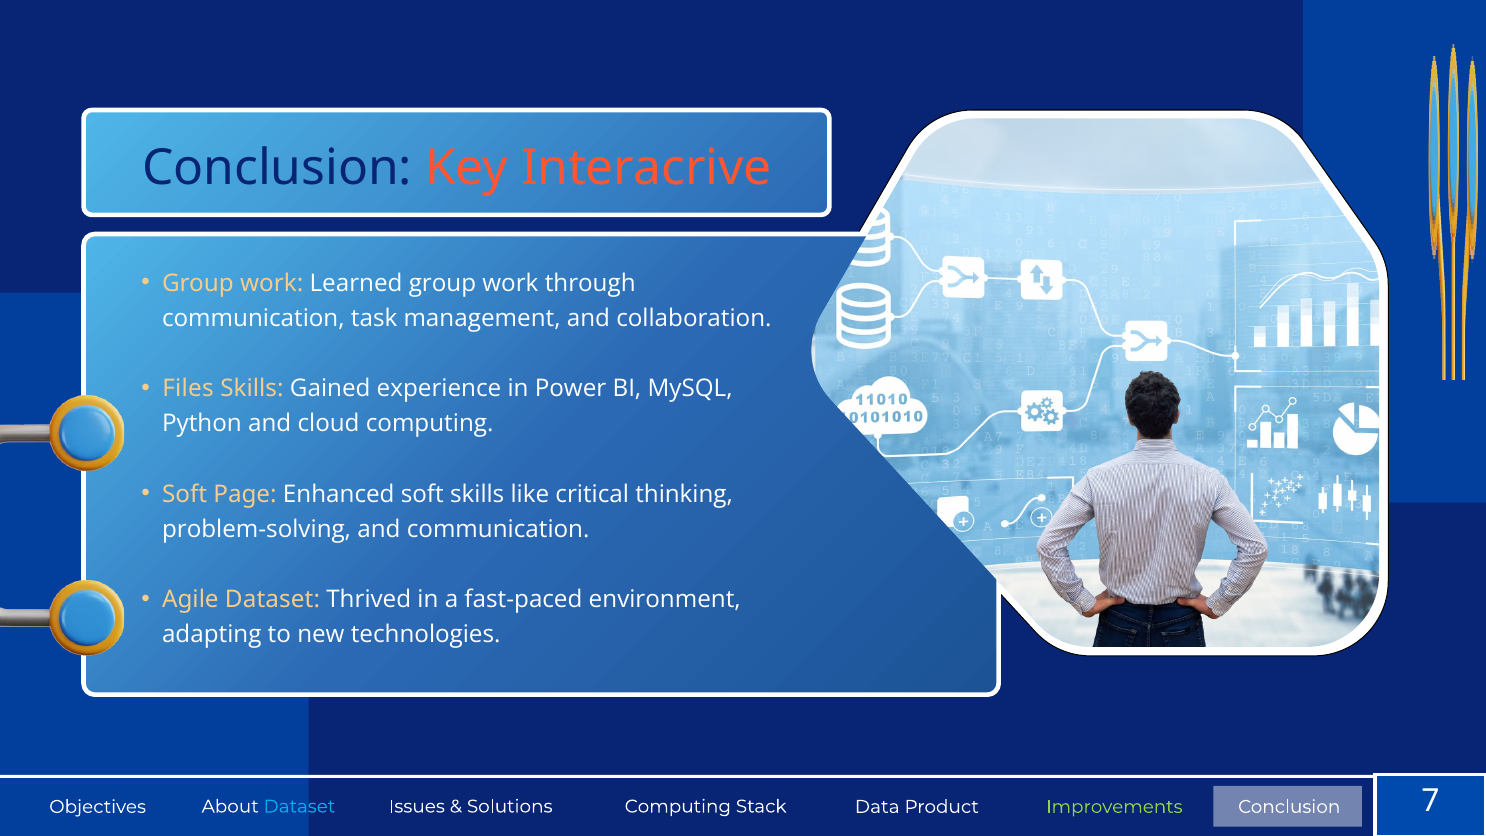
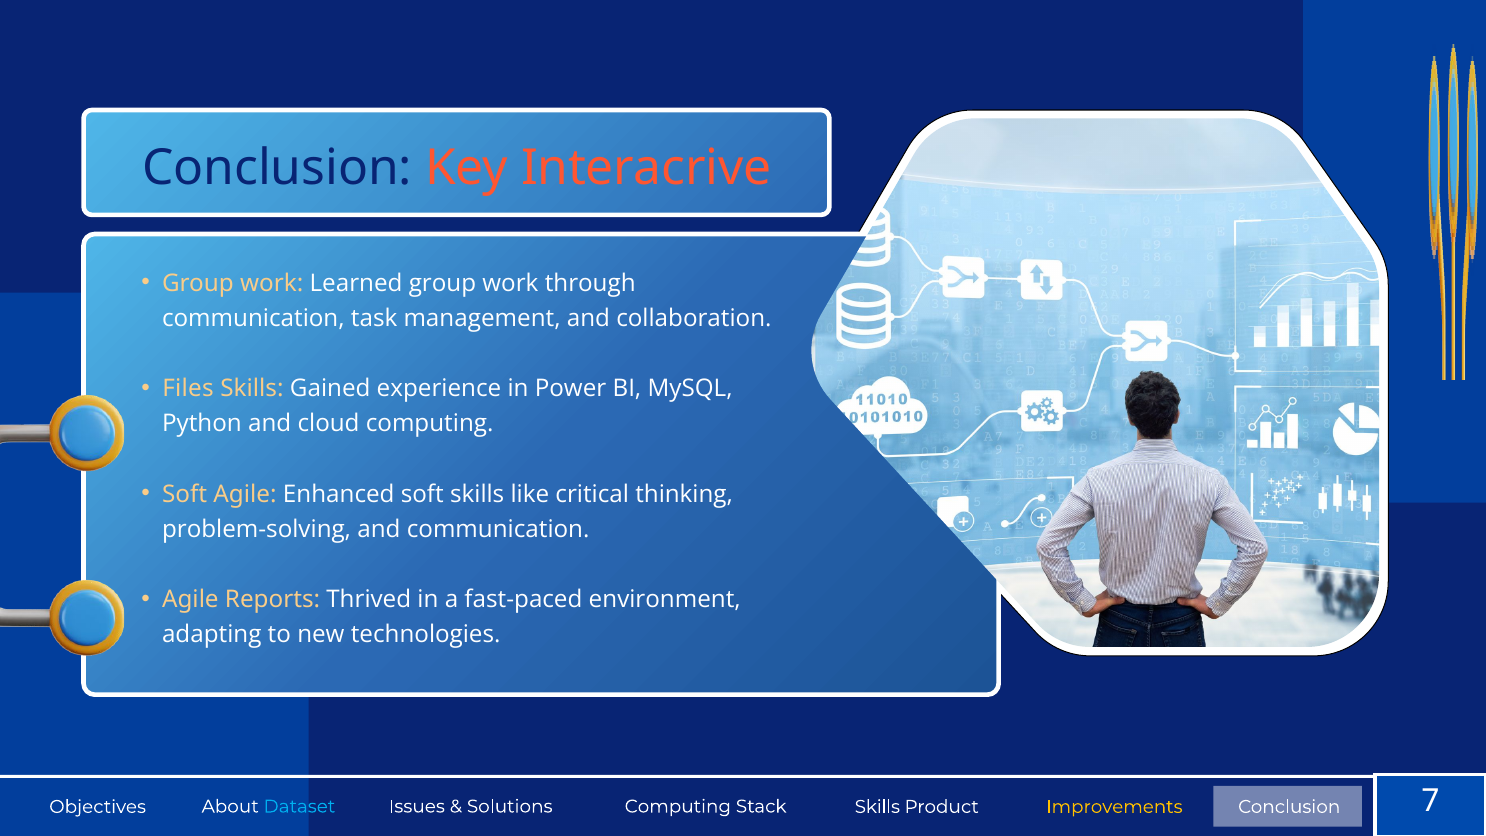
Soft Page: Page -> Agile (245, 494)
Agile Dataset: Dataset -> Reports (273, 600)
Data: Data -> Skills (877, 807)
Improvements colour: light green -> yellow (1114, 807)
